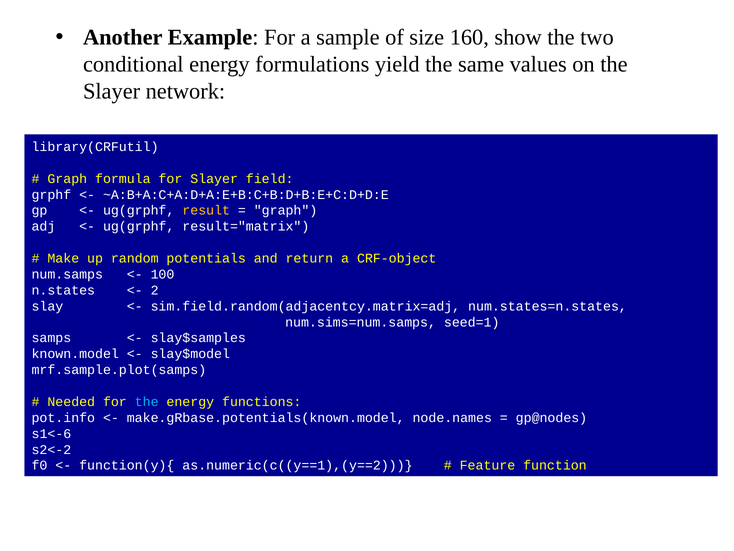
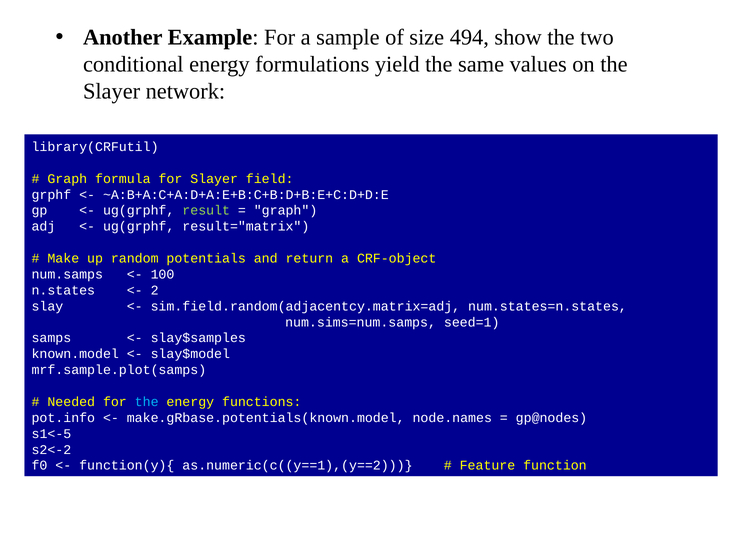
160: 160 -> 494 (469, 37)
result colour: yellow -> light green (206, 210)
s1<-6: s1<-6 -> s1<-5 (51, 433)
